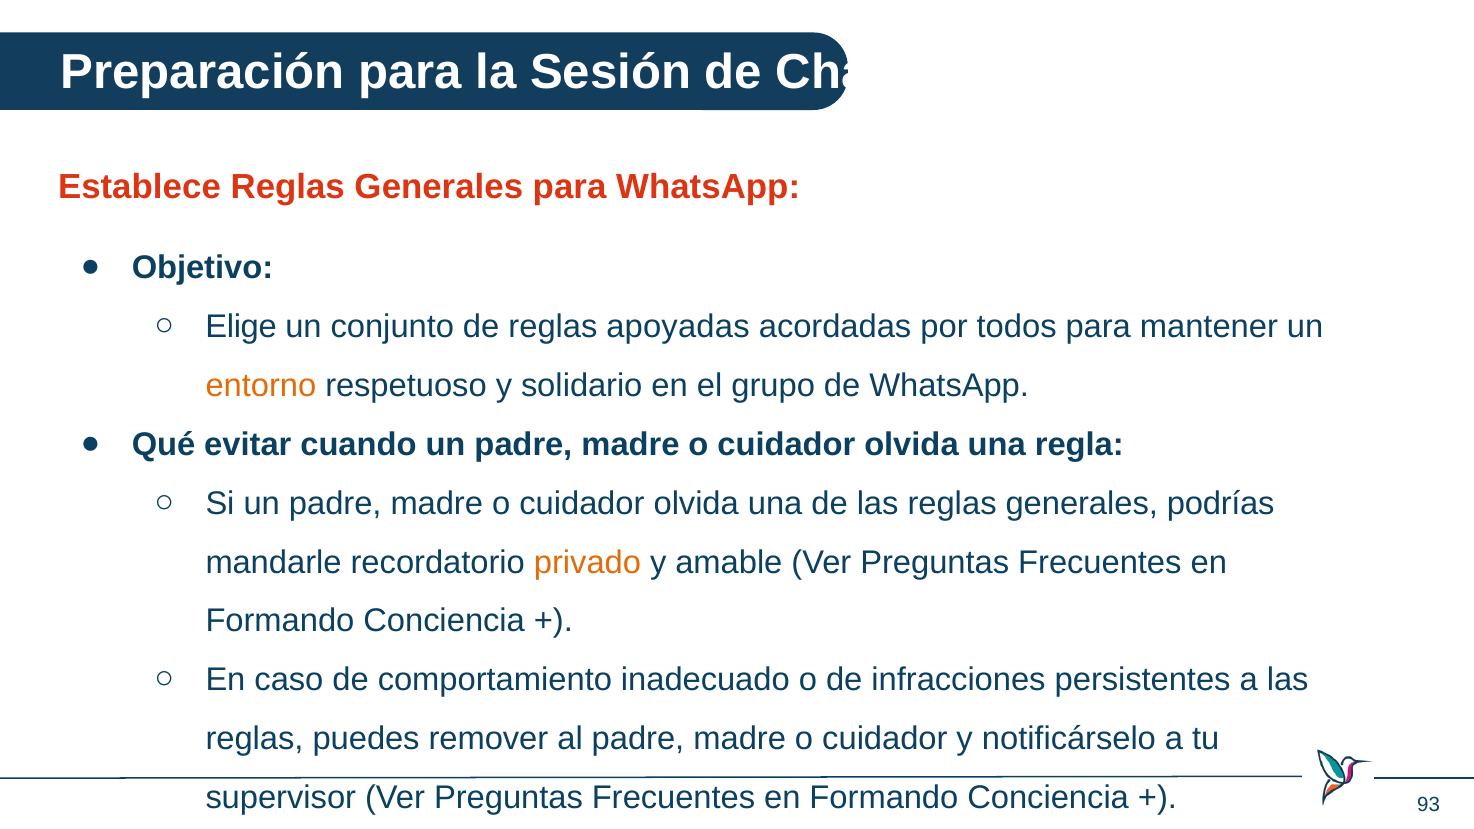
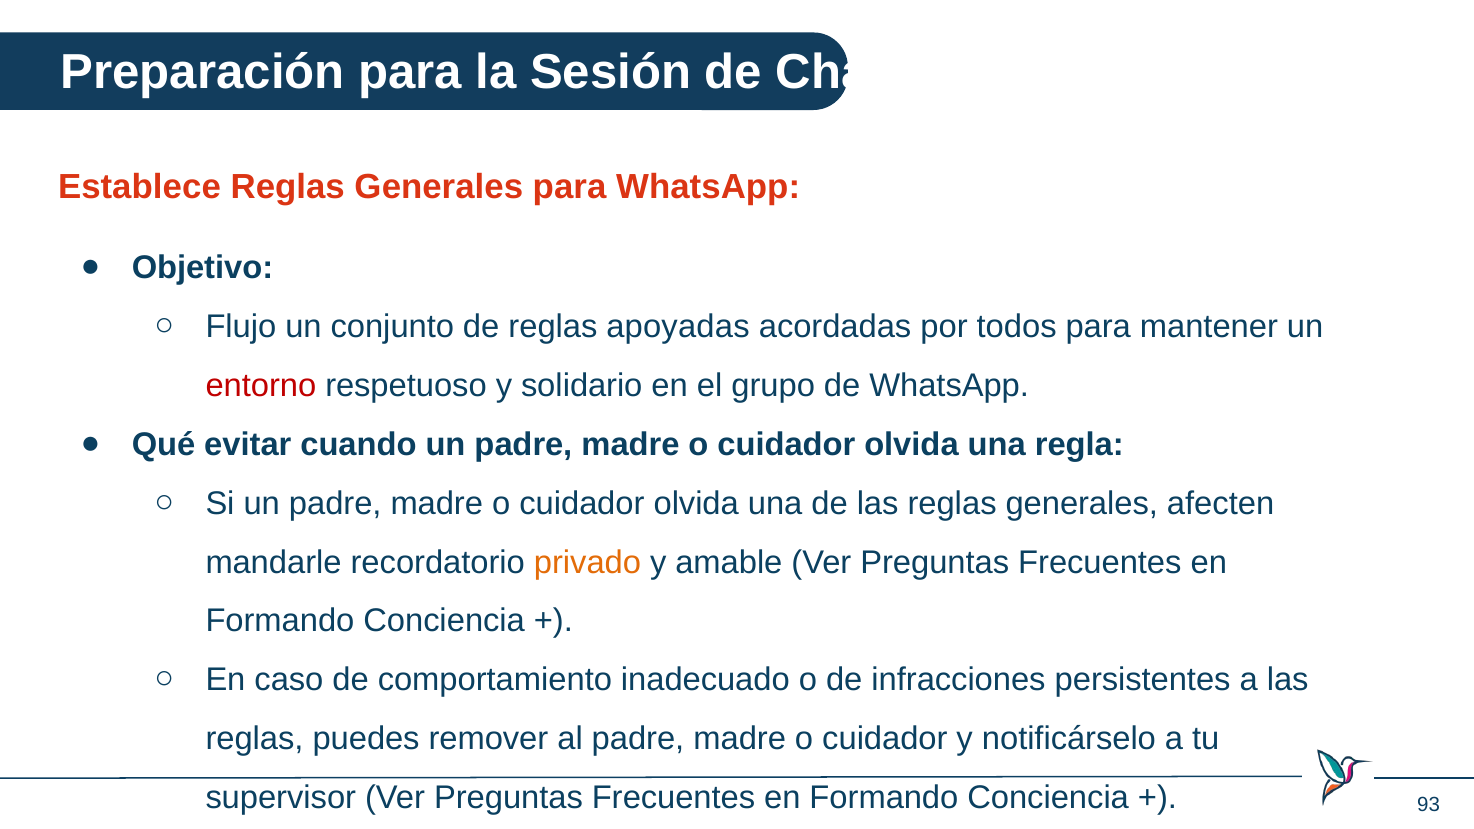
Elige: Elige -> Flujo (241, 327)
entorno colour: orange -> red (261, 386)
podrías: podrías -> afecten (1221, 503)
